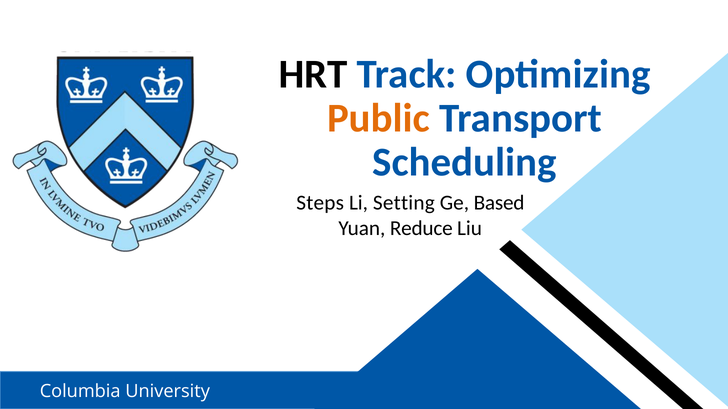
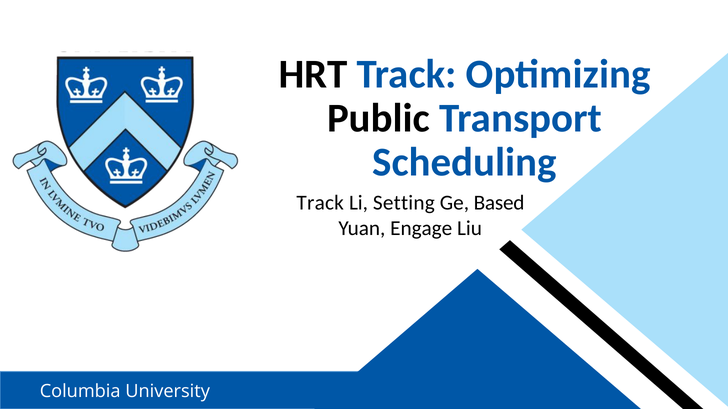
Public colour: orange -> black (378, 118)
Steps: Steps -> Track (320, 203)
Reduce: Reduce -> Engage (421, 229)
